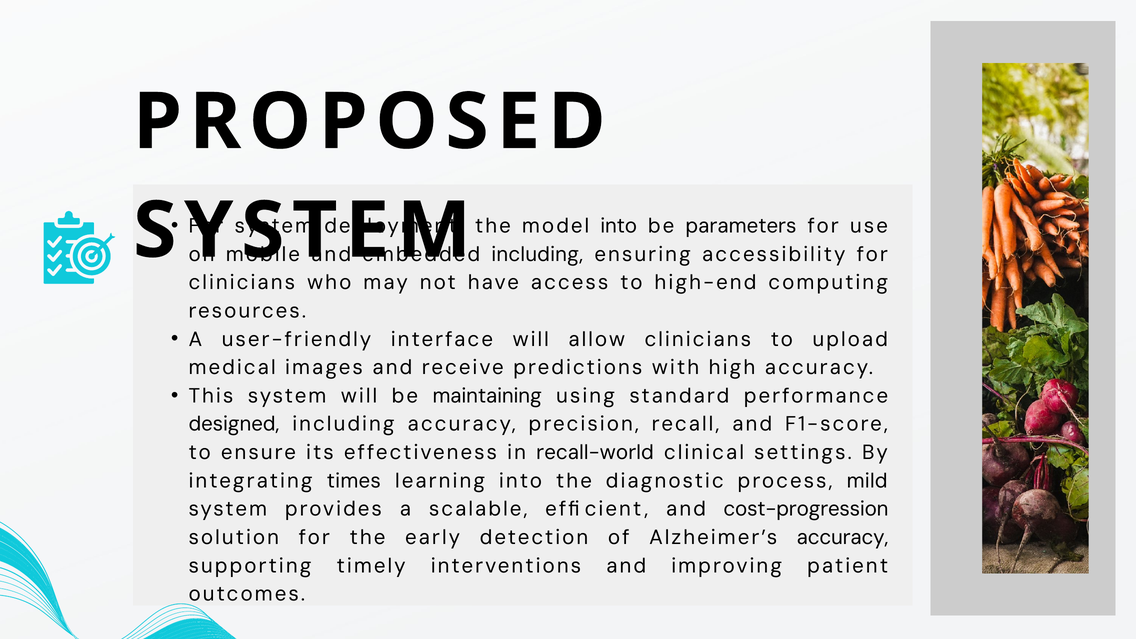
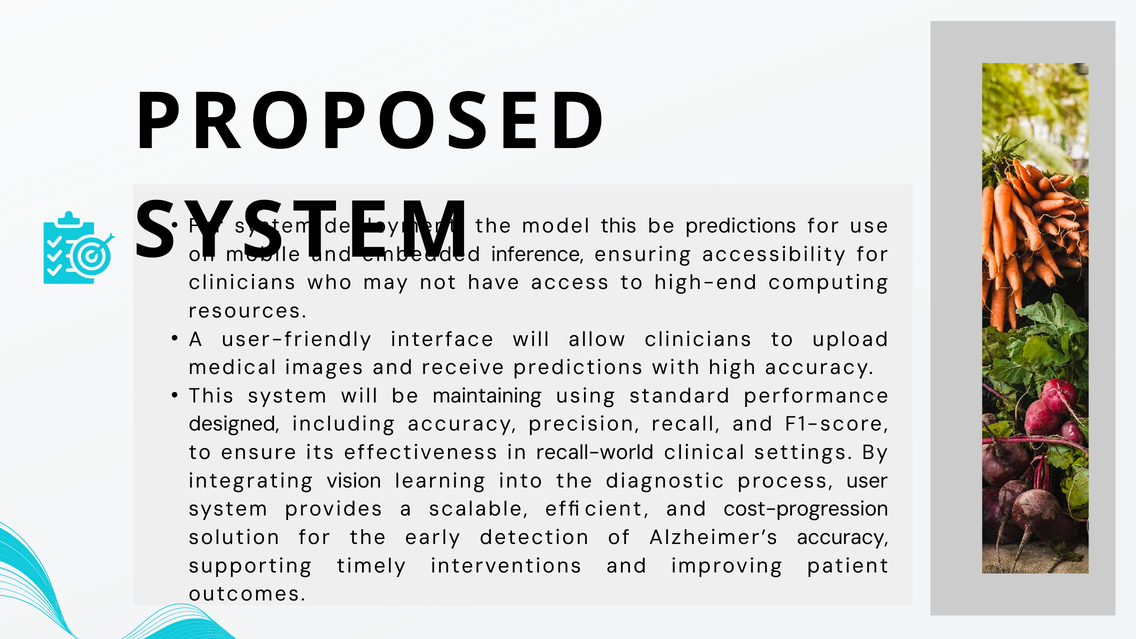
model into: into -> this (618, 226)
be parameters: parameters -> predictions (741, 226)
including: including -> inference (537, 254)
times: times -> vision (354, 481)
mild: mild -> user (867, 481)
